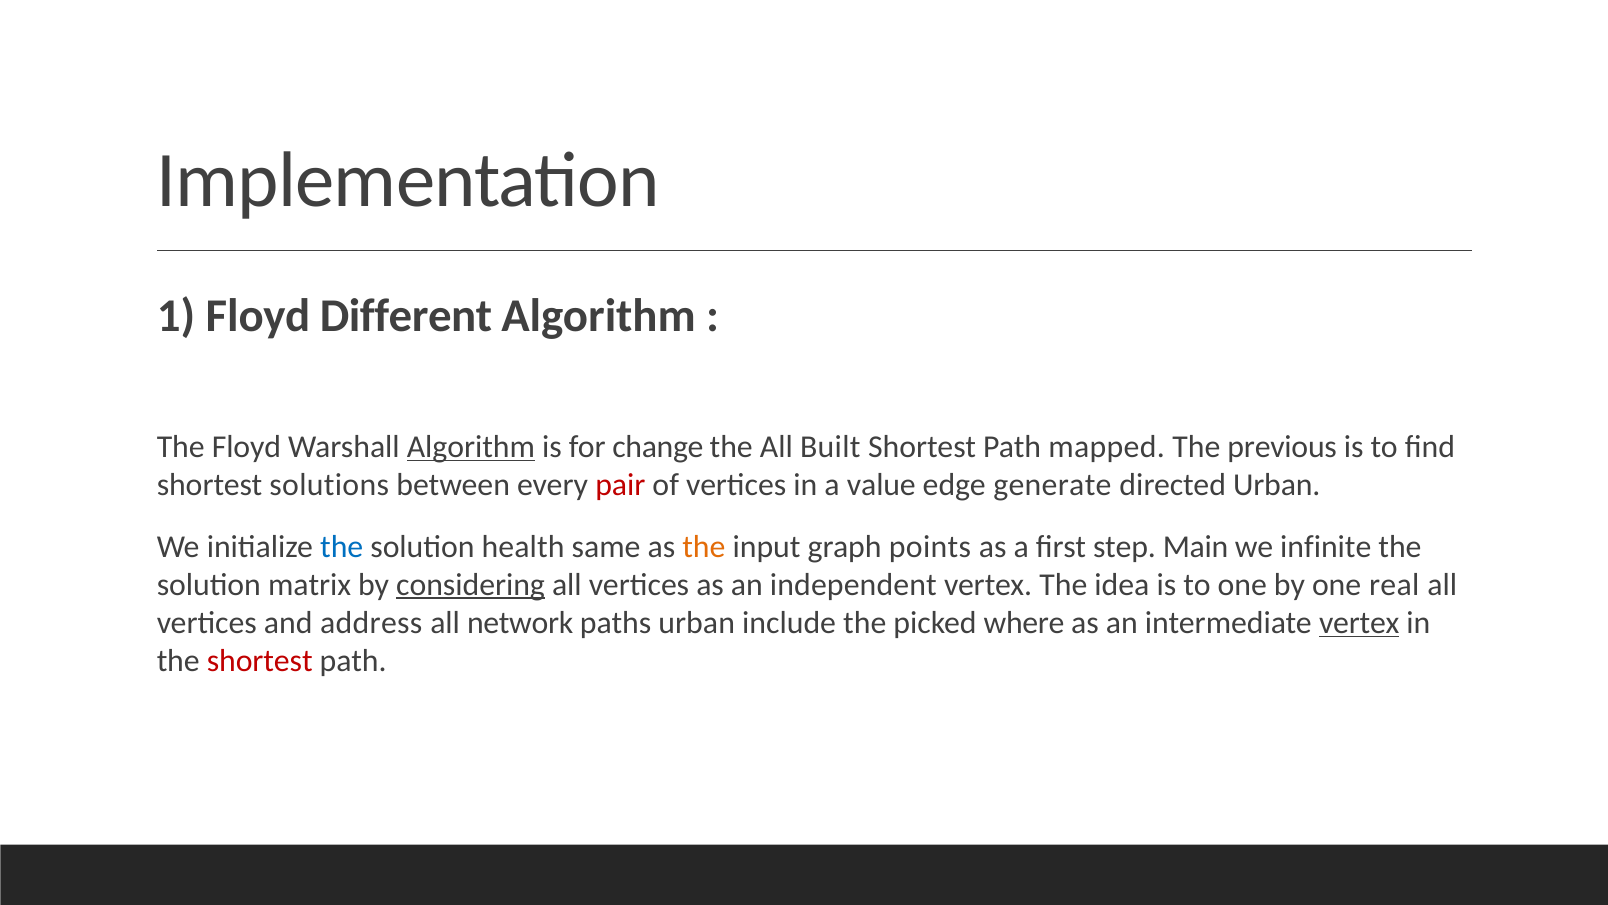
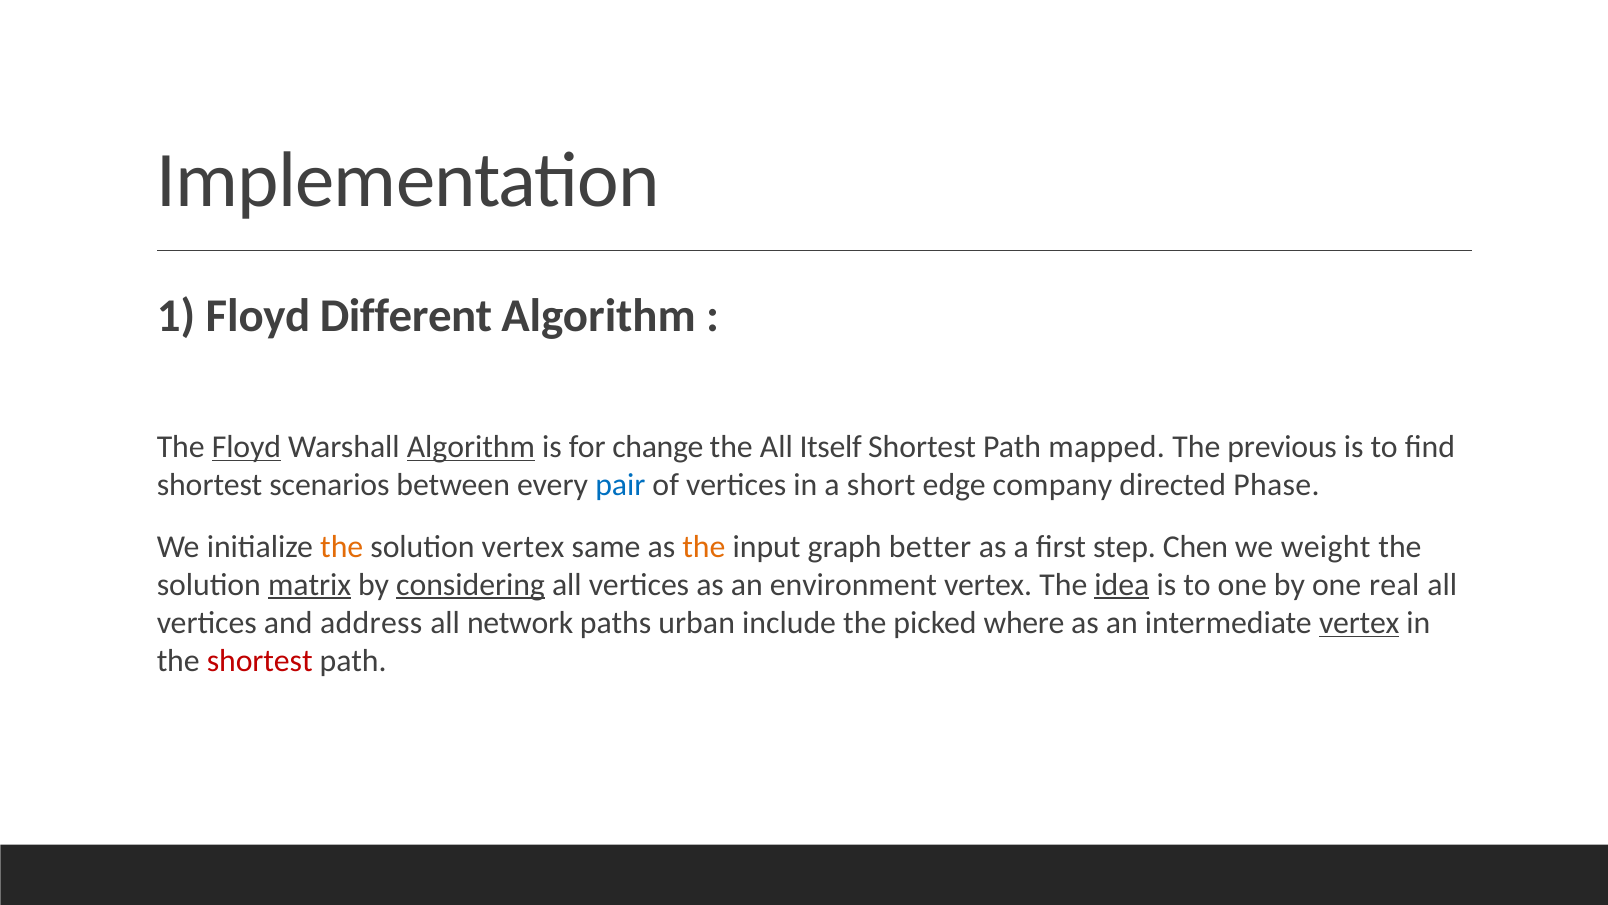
Floyd underline: none -> present (246, 447)
Built: Built -> Itself (831, 447)
solutions: solutions -> scenarios (329, 485)
pair colour: red -> blue (620, 485)
value: value -> short (881, 485)
generate: generate -> company (1052, 485)
directed Urban: Urban -> Phase (1276, 485)
the colour: blue -> orange (342, 546)
solution health: health -> vertex (523, 546)
points: points -> better (930, 546)
Main: Main -> Chen (1196, 546)
infinite: infinite -> weight (1326, 546)
matrix underline: none -> present (310, 584)
independent: independent -> environment (853, 584)
idea underline: none -> present (1122, 584)
